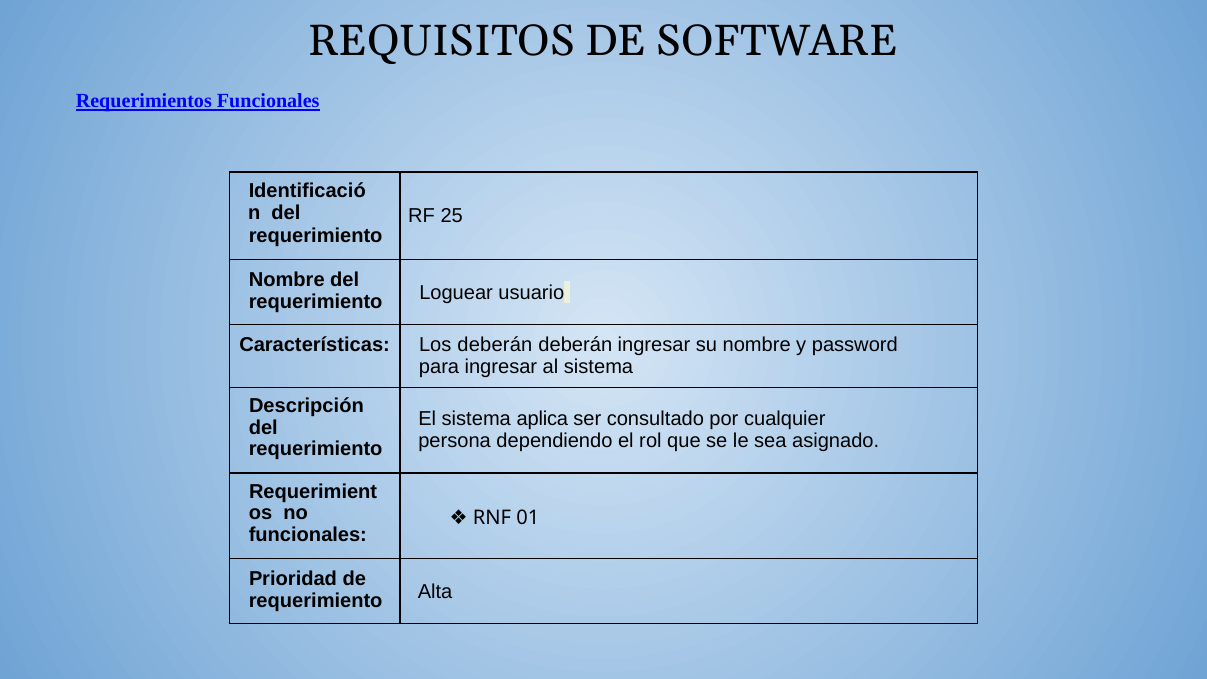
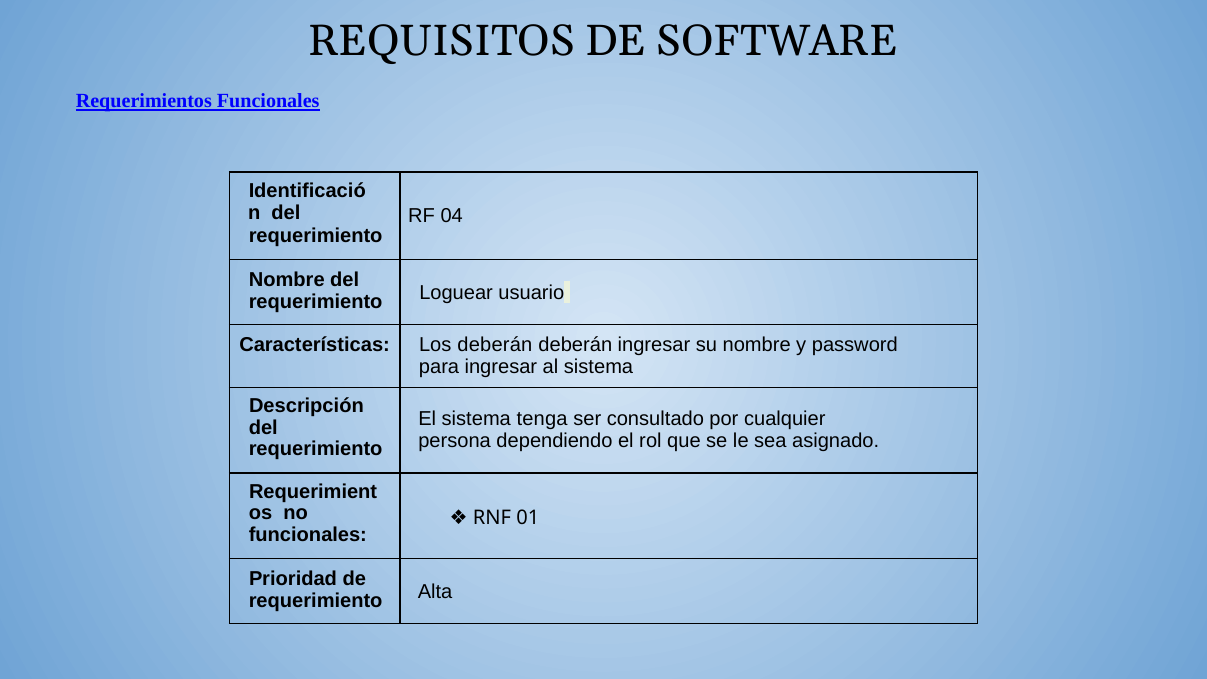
25: 25 -> 04 (452, 216)
aplica: aplica -> tenga (542, 419)
